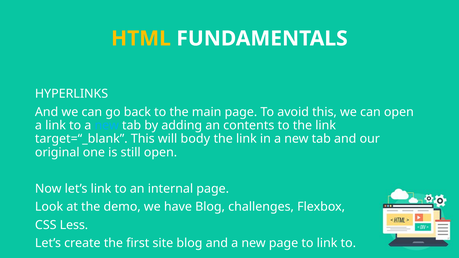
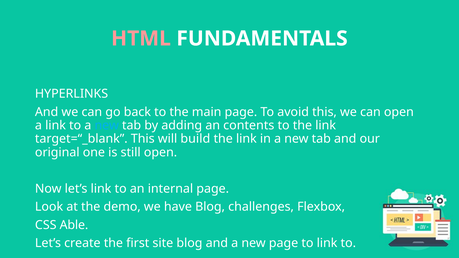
HTML colour: yellow -> pink (141, 39)
body: body -> build (195, 139)
Less: Less -> Able (74, 225)
